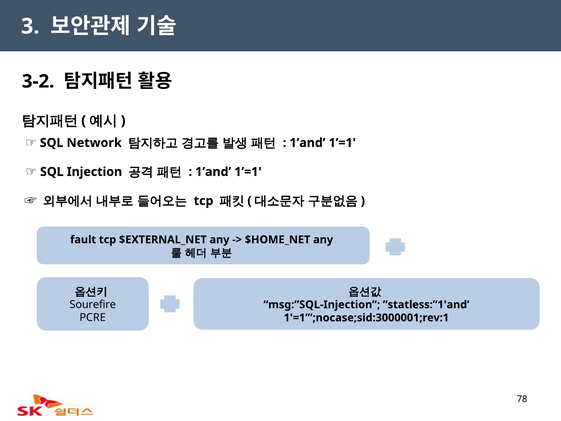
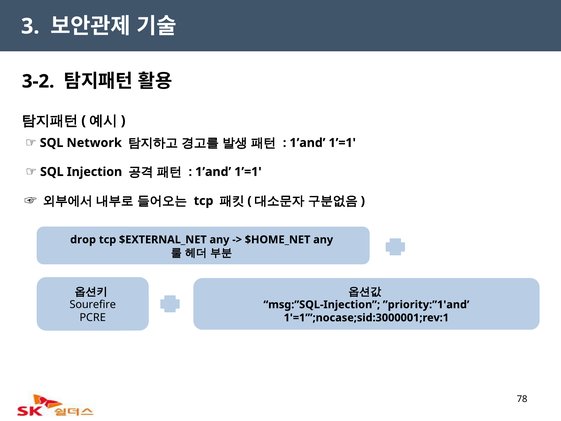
fault: fault -> drop (83, 240)
”statless:”1'and: ”statless:”1'and -> ”priority:”1'and (426, 304)
